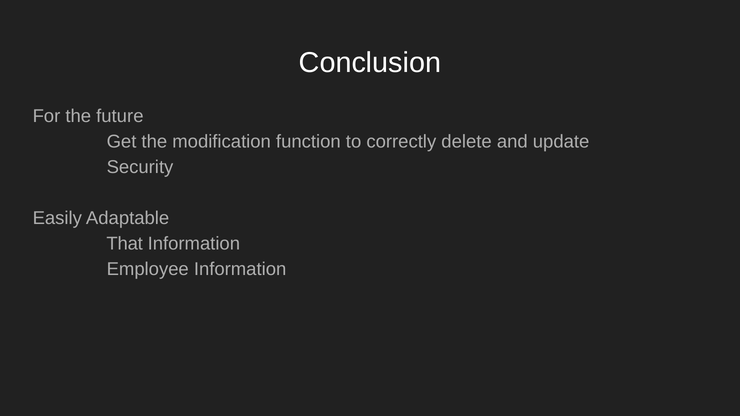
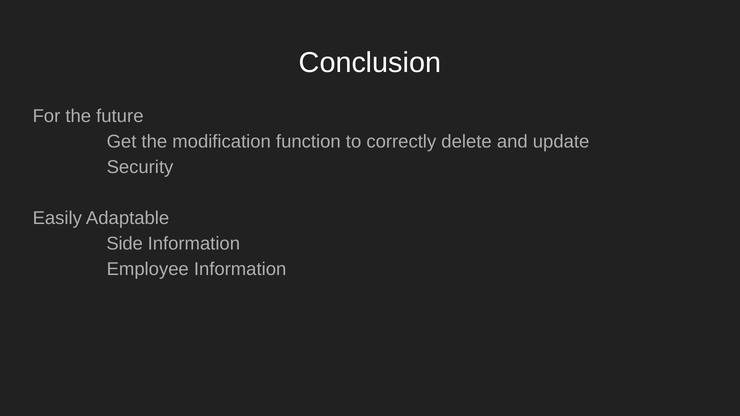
That: That -> Side (125, 244)
